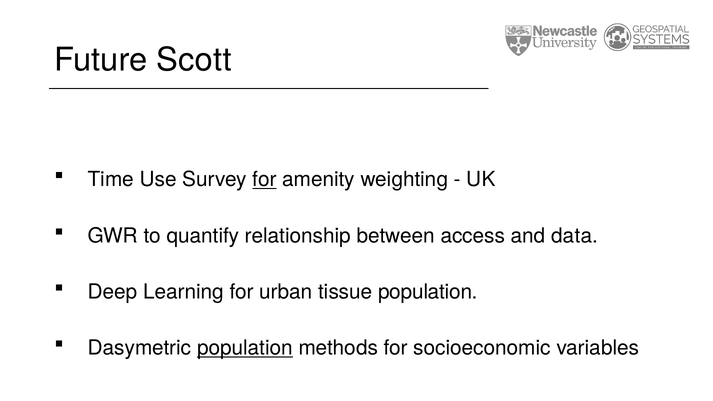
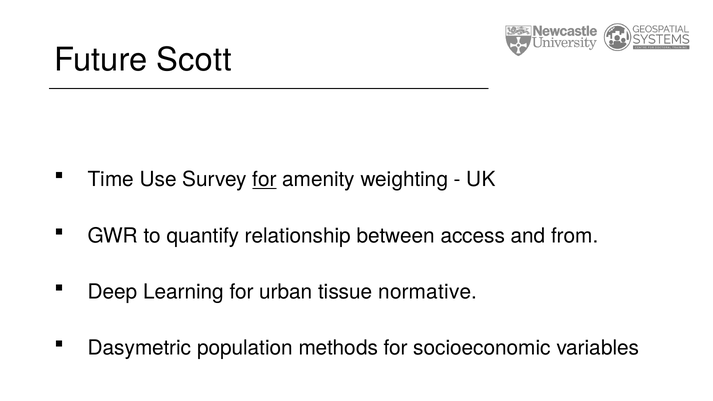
data: data -> from (575, 236)
tissue population: population -> normative (428, 292)
population underline: present -> none (245, 348)
